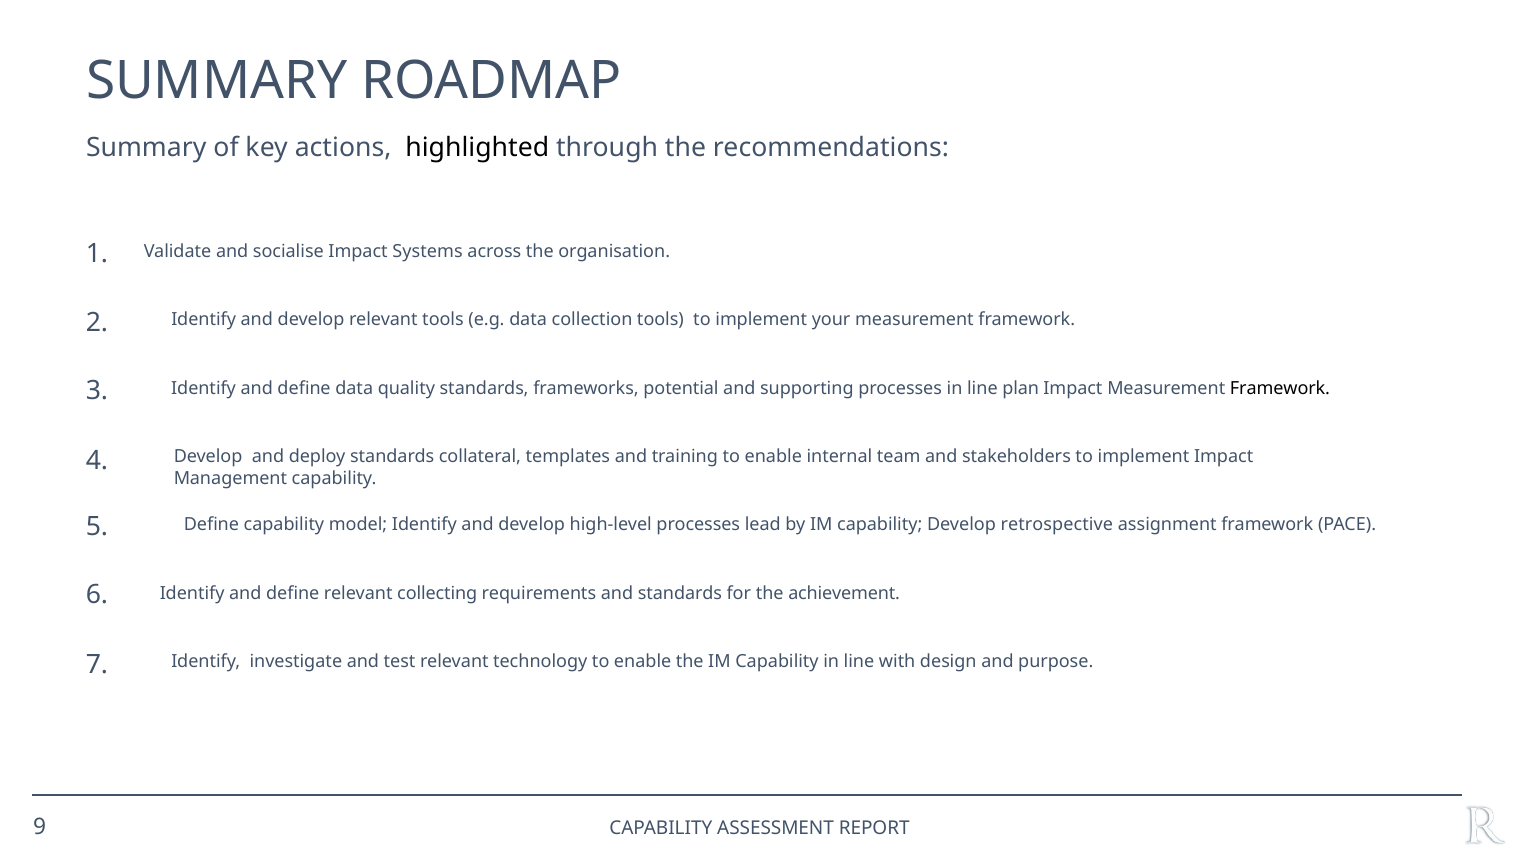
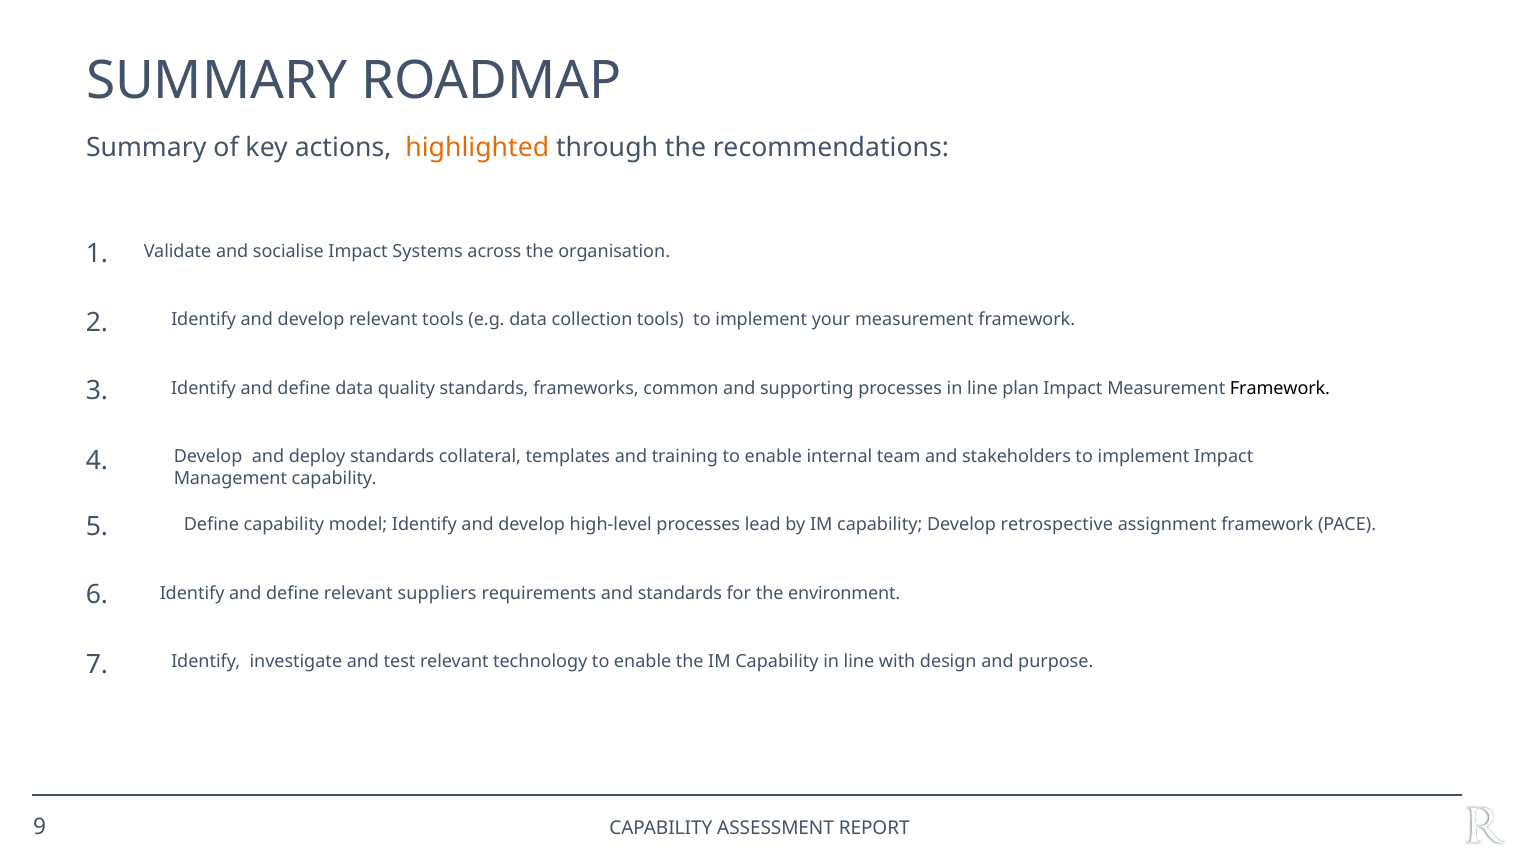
highlighted colour: black -> orange (477, 148)
potential: potential -> common (681, 388)
collecting: collecting -> suppliers (437, 593)
achievement: achievement -> environment (844, 593)
